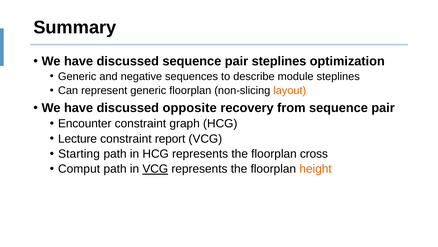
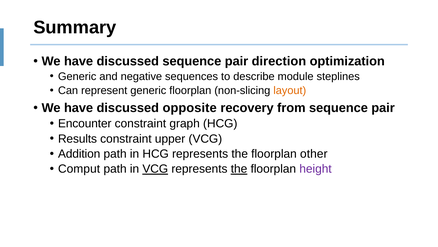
pair steplines: steplines -> direction (279, 61)
Lecture: Lecture -> Results (78, 138)
report: report -> upper (170, 138)
Starting: Starting -> Addition (79, 154)
cross: cross -> other (314, 154)
the underline: none -> present (239, 169)
height colour: orange -> purple (316, 169)
